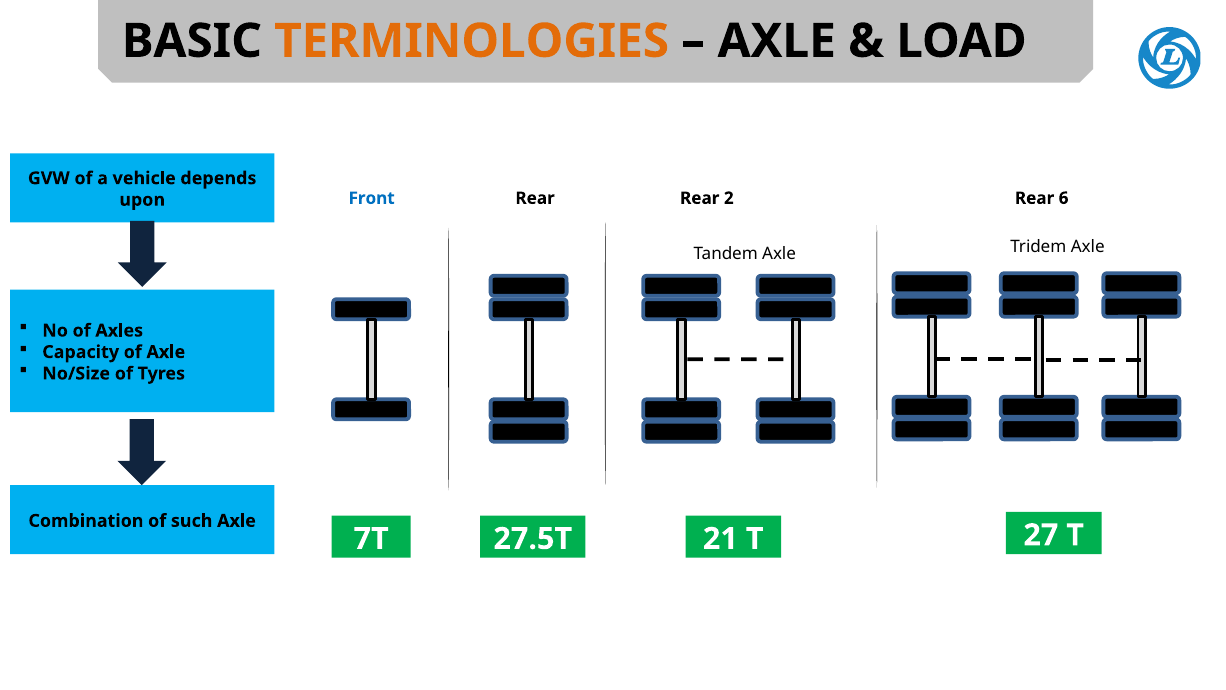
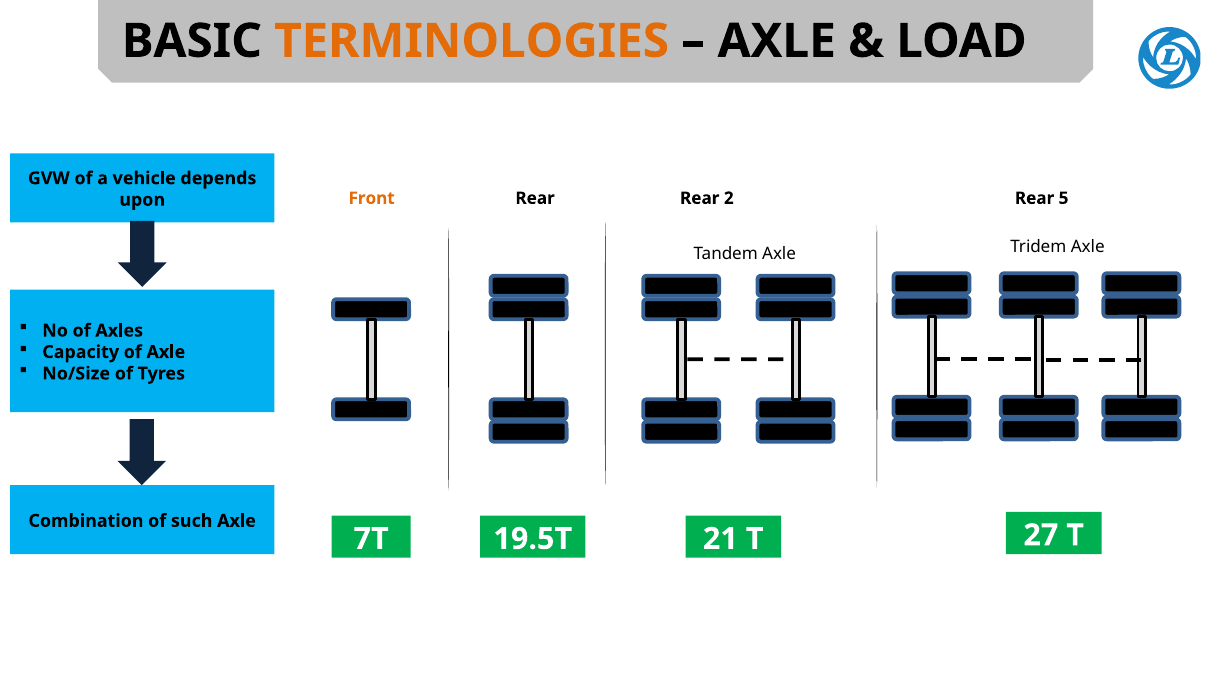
Front colour: blue -> orange (372, 198)
6: 6 -> 5 (1064, 198)
27.5T: 27.5T -> 19.5T (533, 538)
